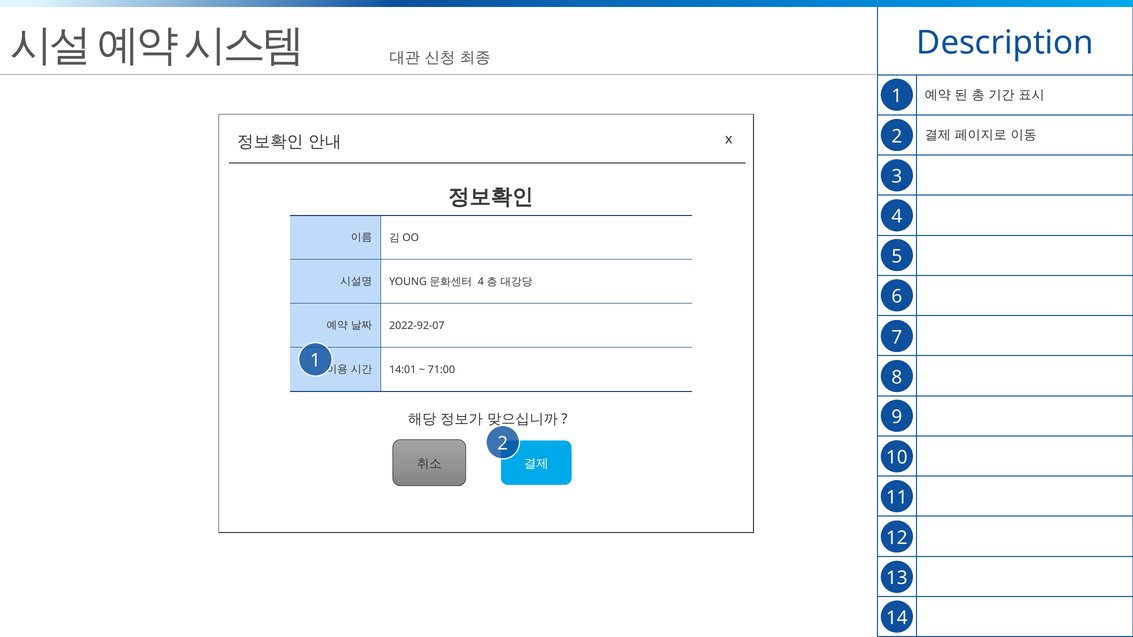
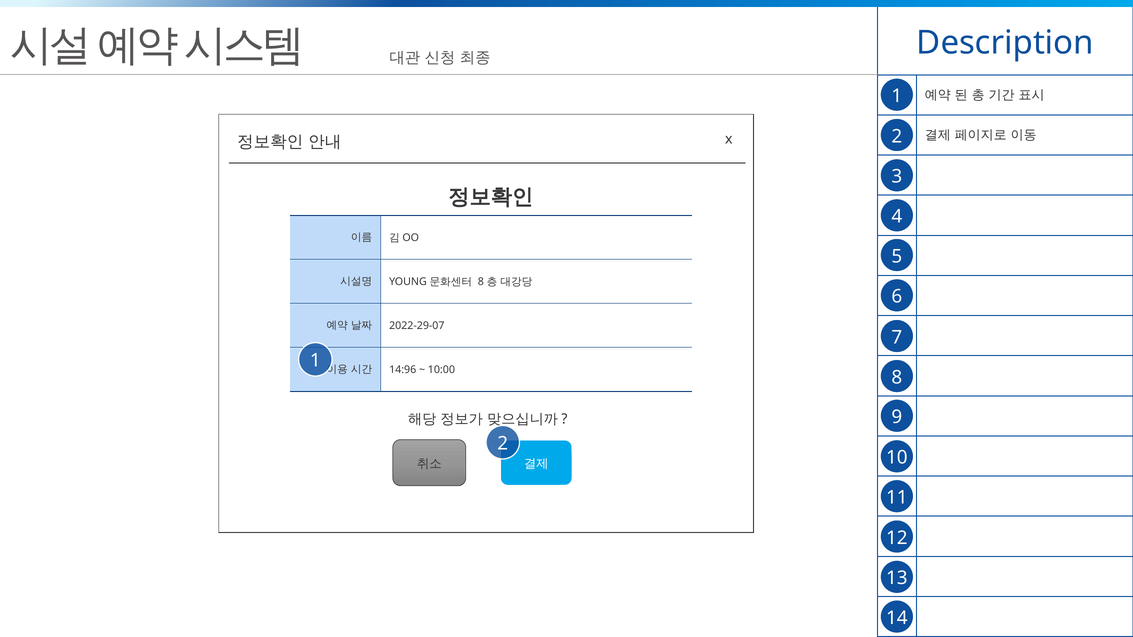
4: 4 -> 8 (481, 282)
2022-92-07: 2022-92-07 -> 2022-29-07 (417, 326)
14:01: 14:01 -> 14:96 (403, 370)
71:00: 71:00 -> 10:00 (441, 370)
